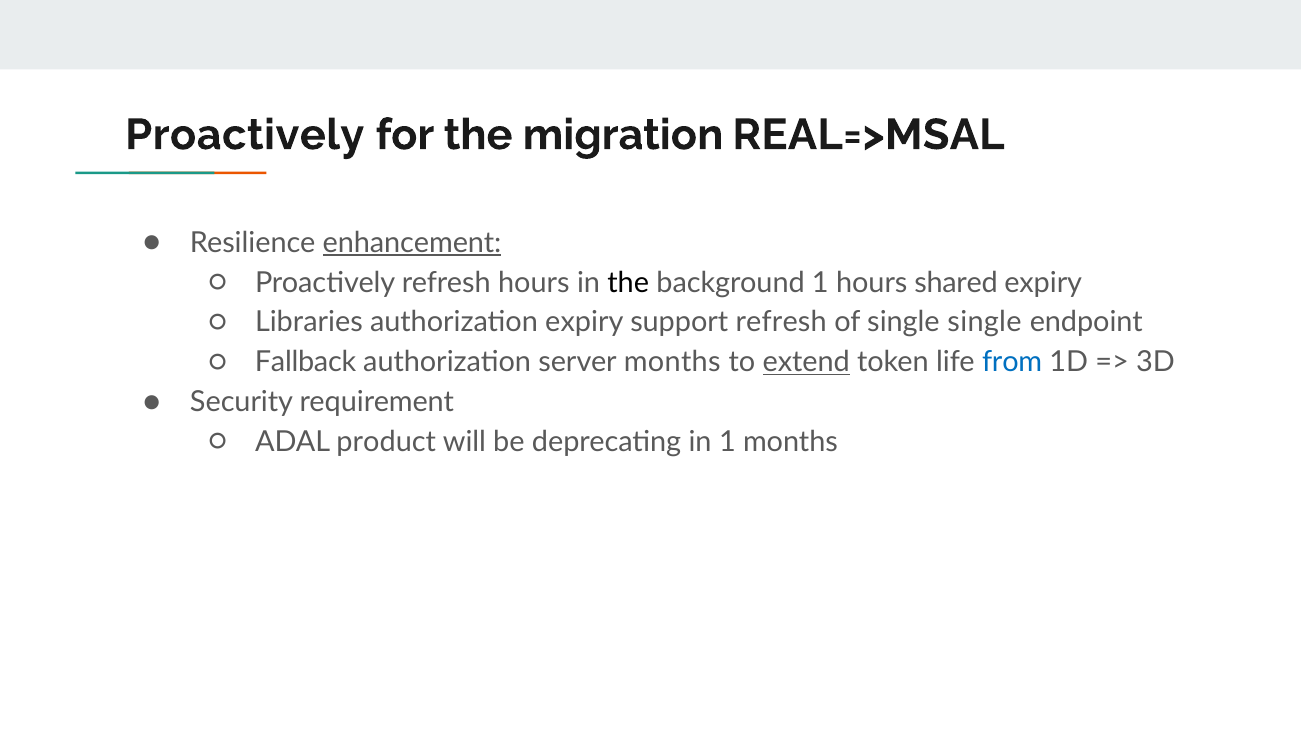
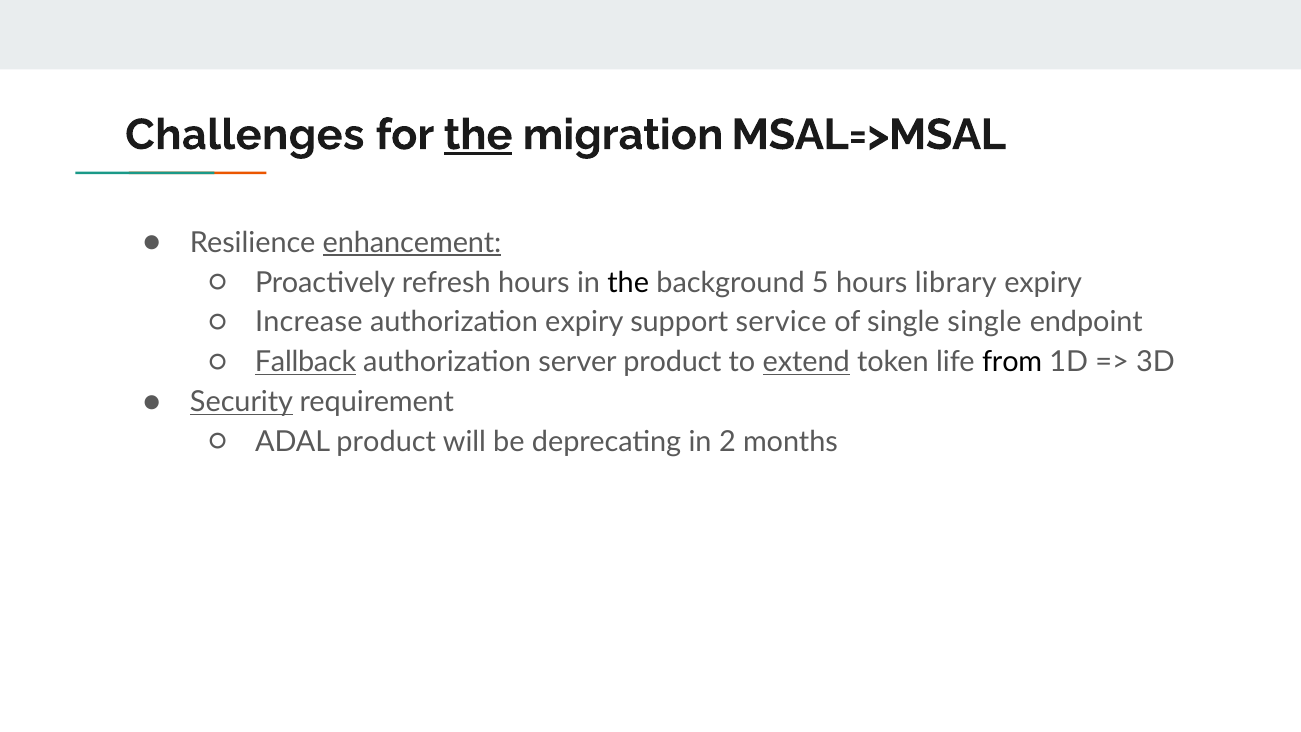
Proactively: Proactively -> Challenges (245, 135)
the underline: none -> present (478, 135)
REAL=>MSAL: REAL=>MSAL -> MSAL=>MSAL (869, 135)
background 1: 1 -> 5 (820, 282)
shared: shared -> library (956, 282)
Libraries: Libraries -> Increase (309, 322)
support refresh: refresh -> service (781, 322)
Fallback underline: none -> present (306, 362)
server months: months -> product (673, 362)
from colour: blue -> black (1012, 362)
Security underline: none -> present (241, 402)
in 1: 1 -> 2 (727, 442)
